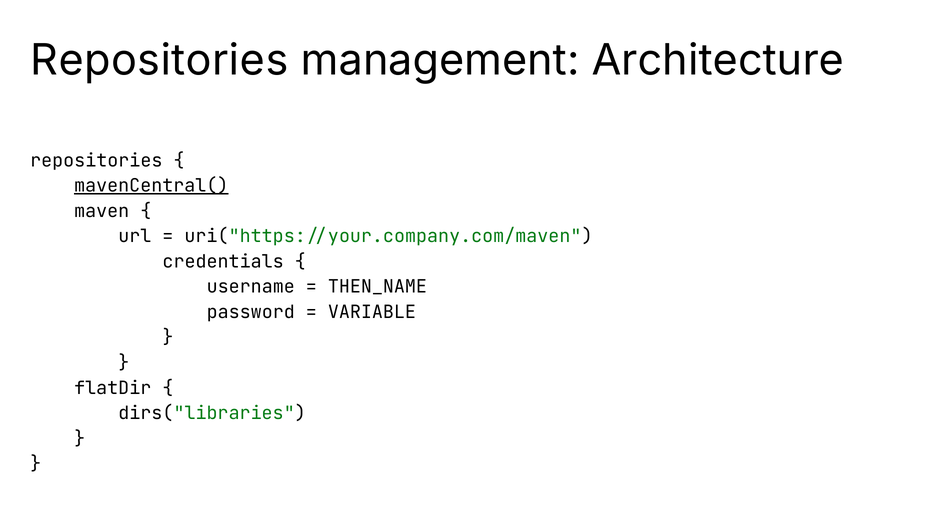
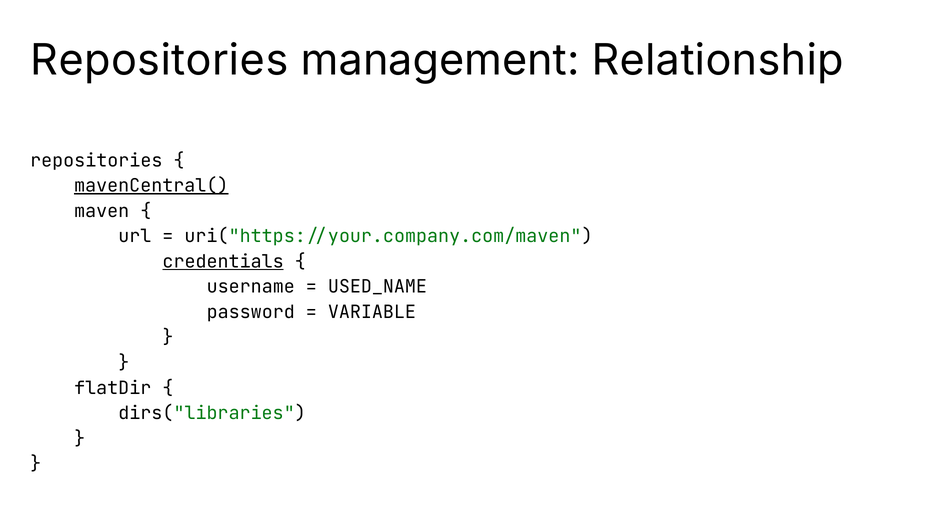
Architecture: Architecture -> Relationship (718, 61)
credentials underline: none -> present (223, 262)
THEN_NAME: THEN_NAME -> USED_NAME (377, 287)
